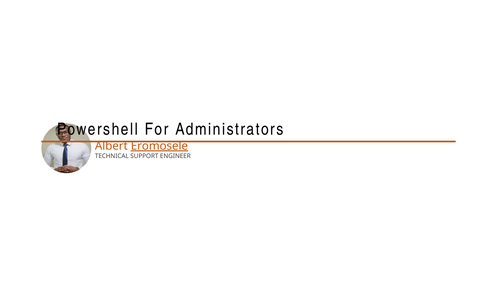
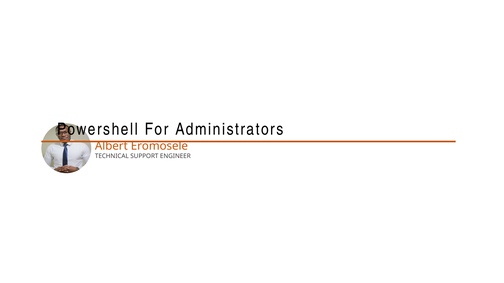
Eromosele underline: present -> none (159, 146)
